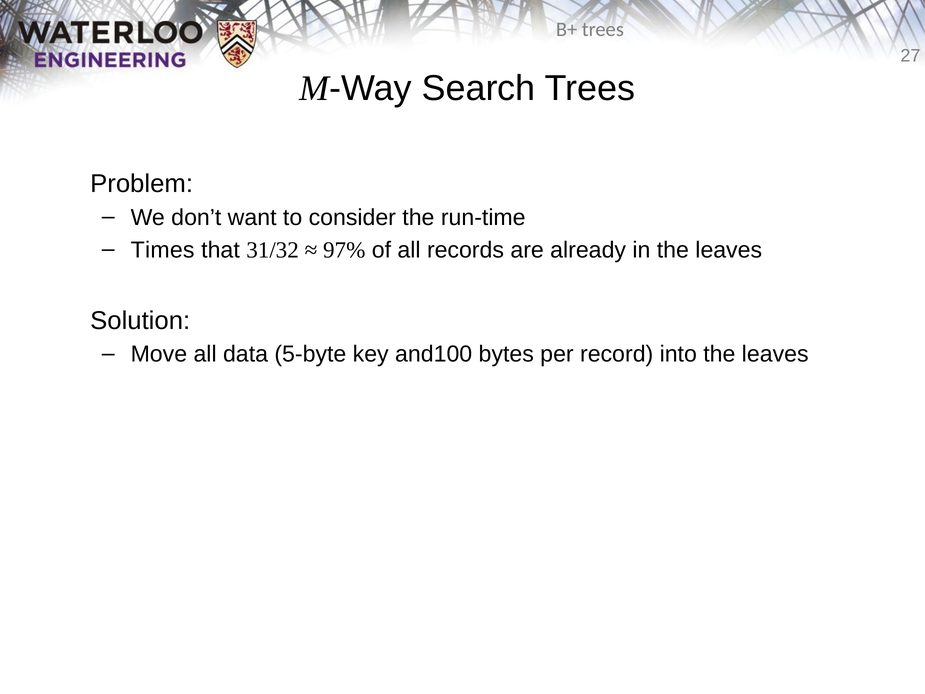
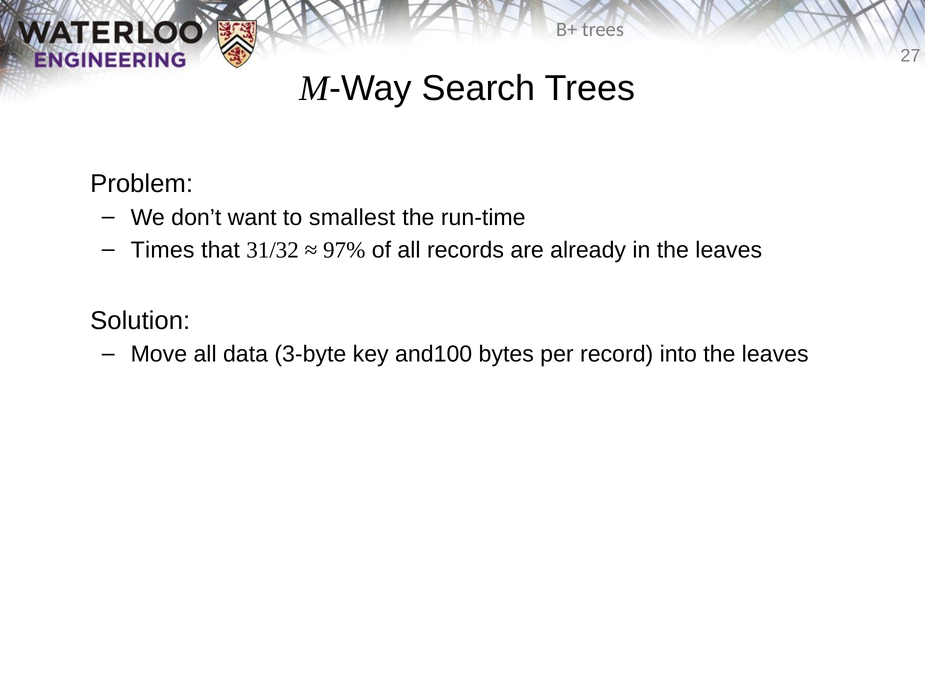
consider: consider -> smallest (352, 217)
5-byte: 5-byte -> 3-byte (310, 354)
